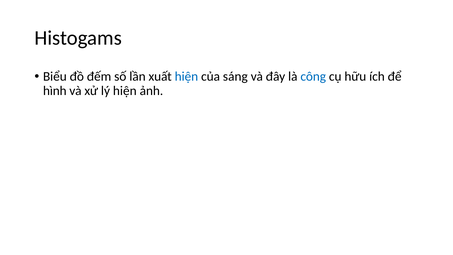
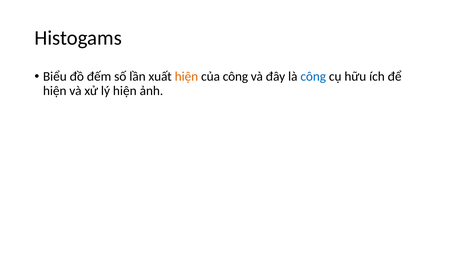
hiện colour: blue -> orange (186, 77)
của sáng: sáng -> công (235, 77)
hình: hình -> hiện (55, 91)
